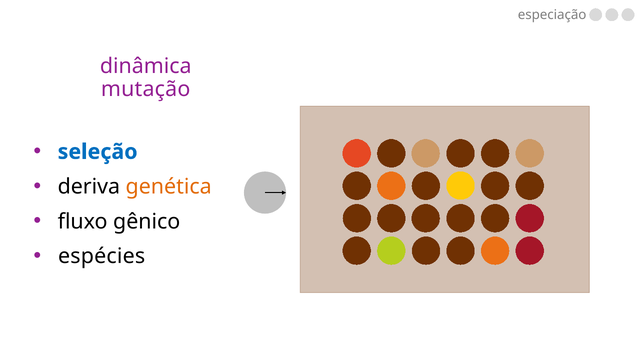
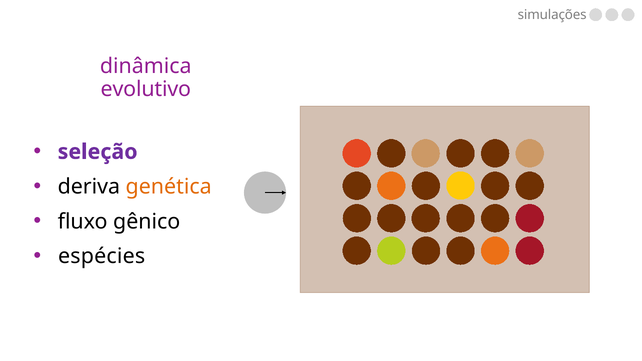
especiação: especiação -> simulações (552, 15)
mutação: mutação -> evolutivo (146, 89)
seleção colour: blue -> purple (98, 152)
